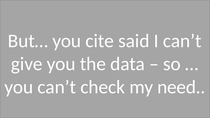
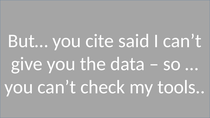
need: need -> tools (181, 87)
